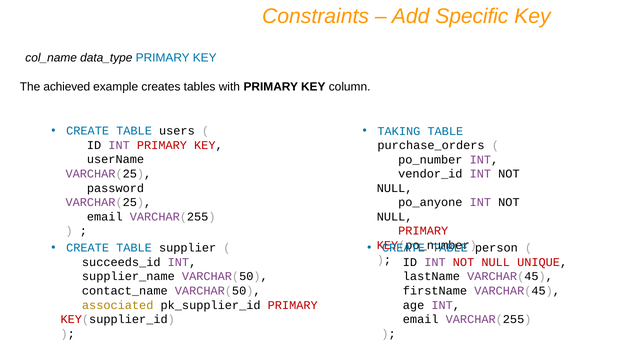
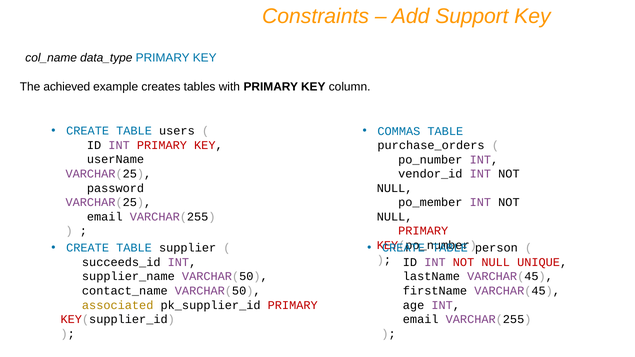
Specific: Specific -> Support (472, 17)
TAKING: TAKING -> COMMAS (399, 131)
po_anyone: po_anyone -> po_member (430, 203)
